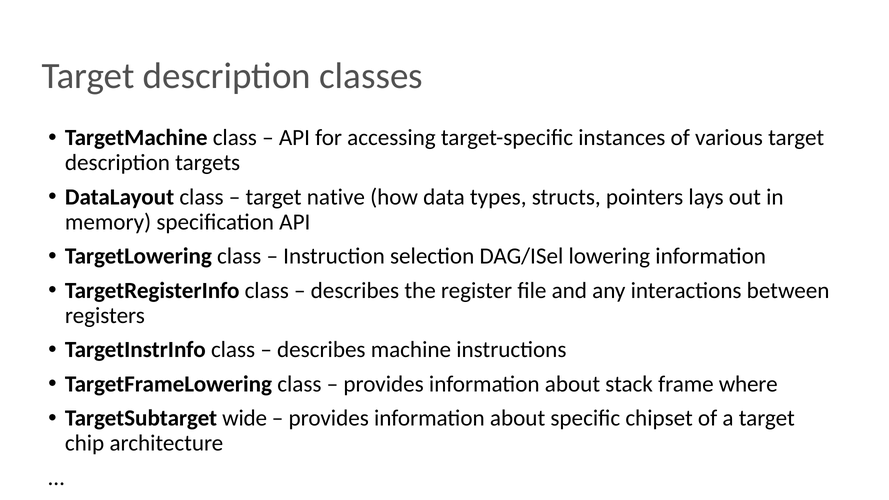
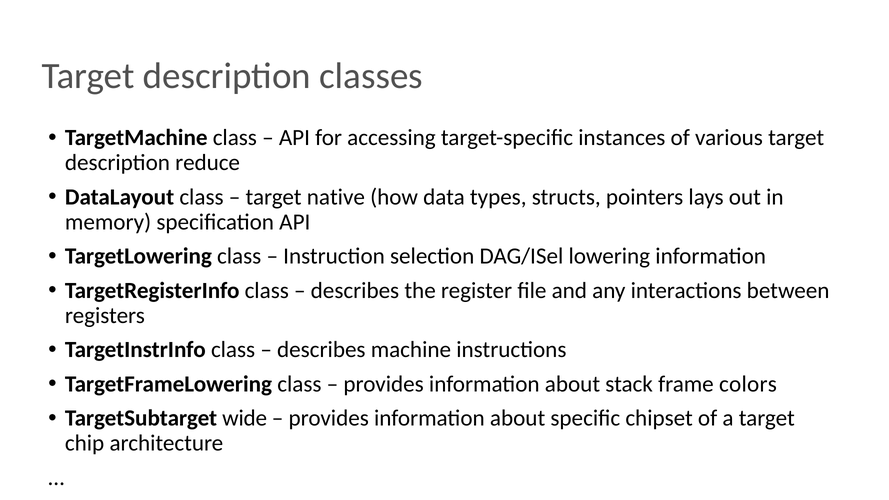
targets: targets -> reduce (208, 163)
where: where -> colors (748, 384)
